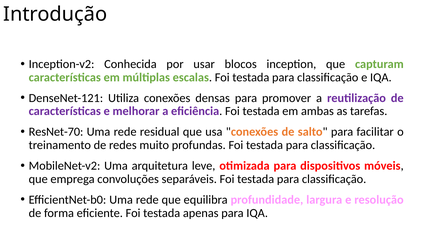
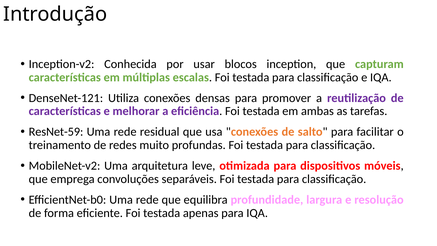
ResNet-70: ResNet-70 -> ResNet-59 (56, 132)
